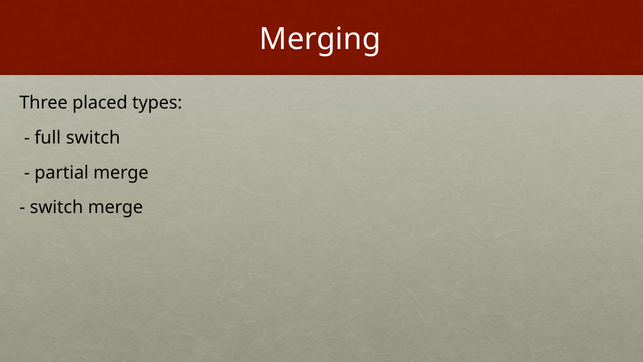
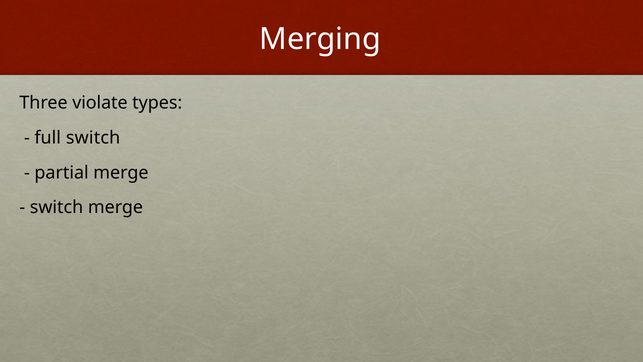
placed: placed -> violate (100, 103)
